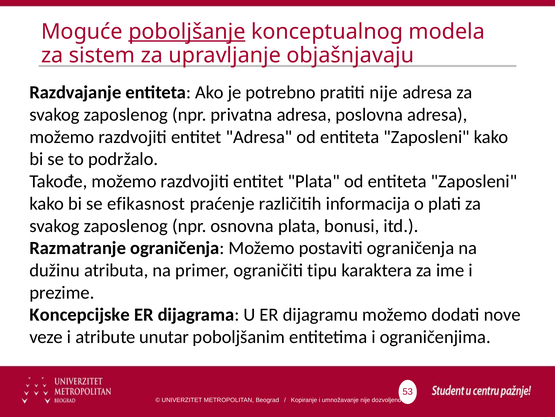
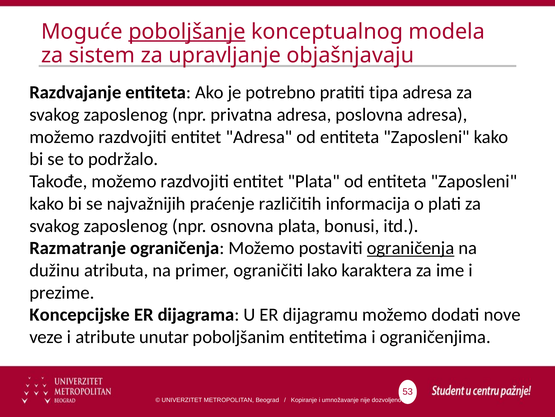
pratiti nije: nije -> tipa (384, 92)
efikasnost: efikasnost -> najvažnijih (146, 203)
ograničenja underline: none -> present (411, 248)
tipu: tipu -> lako (322, 270)
